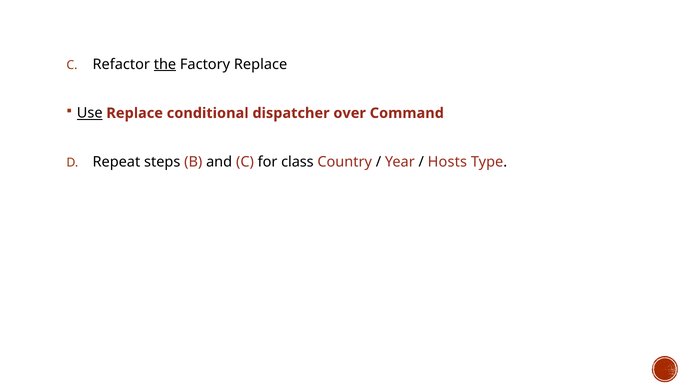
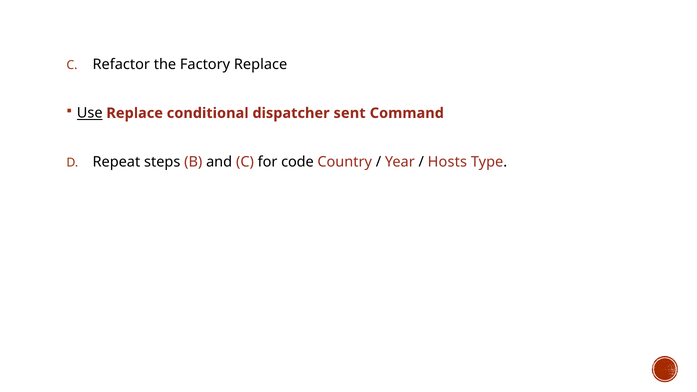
the underline: present -> none (165, 64)
over: over -> sent (350, 113)
class: class -> code (297, 162)
